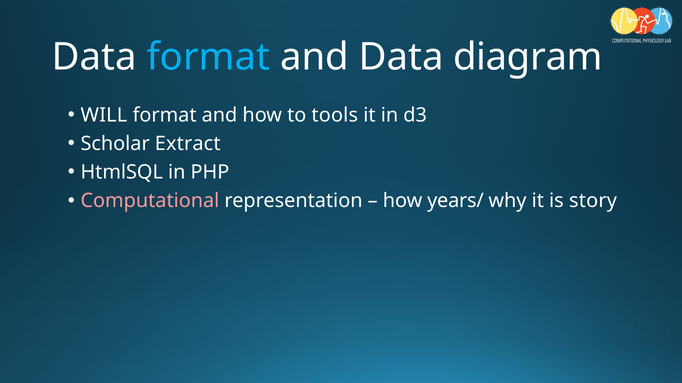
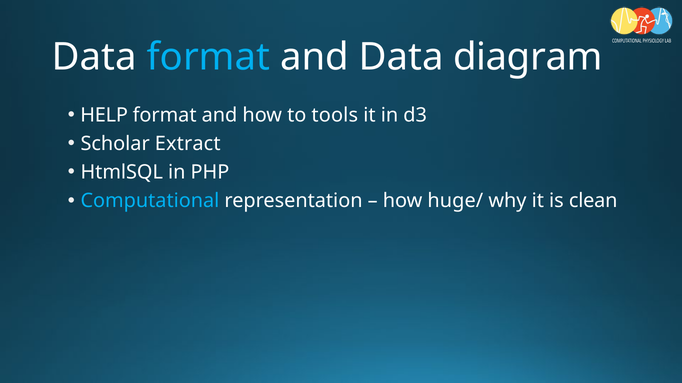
WILL: WILL -> HELP (104, 115)
Computational colour: pink -> light blue (150, 201)
years/: years/ -> huge/ (455, 201)
story: story -> clean (593, 201)
